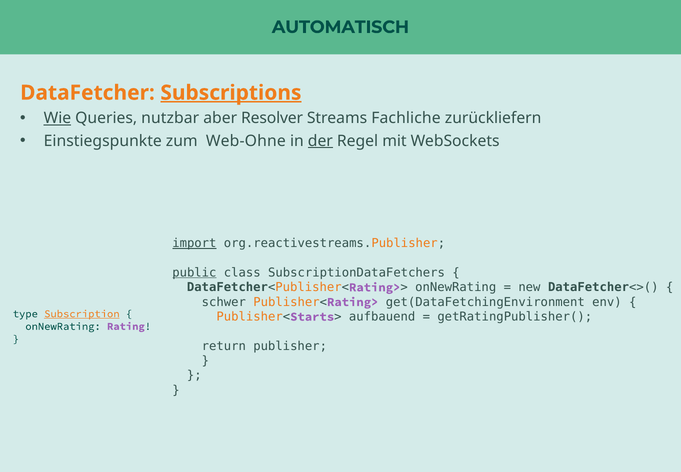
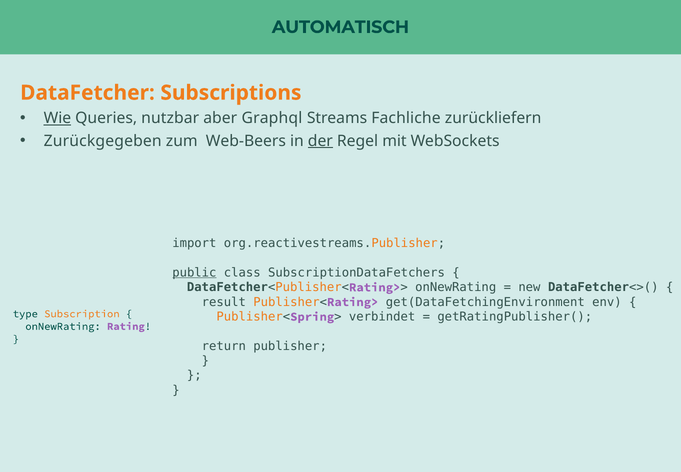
Subscriptions underline: present -> none (231, 93)
Resolver: Resolver -> Graphql (272, 118)
Einstiegspunkte: Einstiegspunkte -> Zurückgegeben (103, 141)
Web-Ohne: Web-Ohne -> Web-Beers (246, 141)
import underline: present -> none (194, 243)
schwer: schwer -> result (224, 302)
Starts: Starts -> Spring (312, 316)
aufbauend: aufbauend -> verbindet (382, 316)
Subscription underline: present -> none (82, 313)
